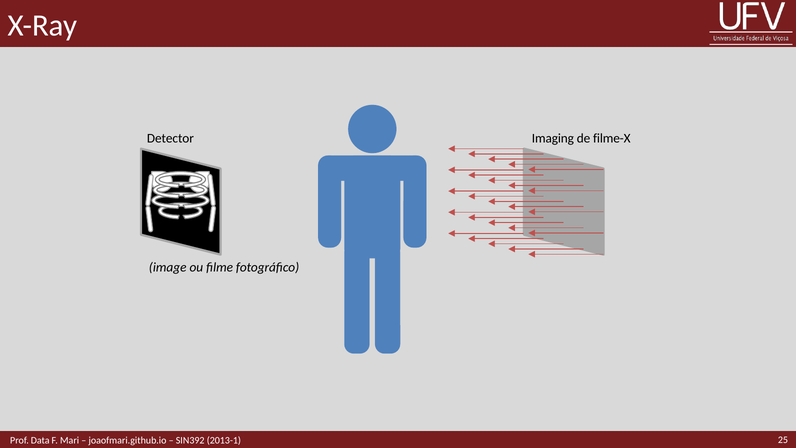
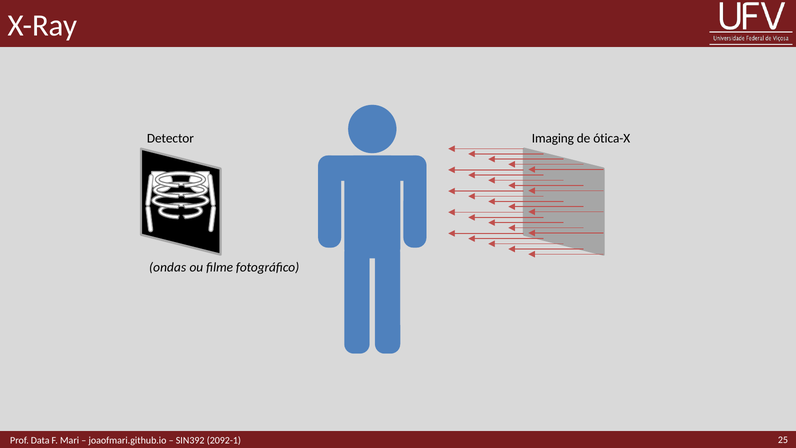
filme-X: filme-X -> ótica-X (612, 138)
image: image -> ondas (168, 267)
2013-1: 2013-1 -> 2092-1 (224, 440)
